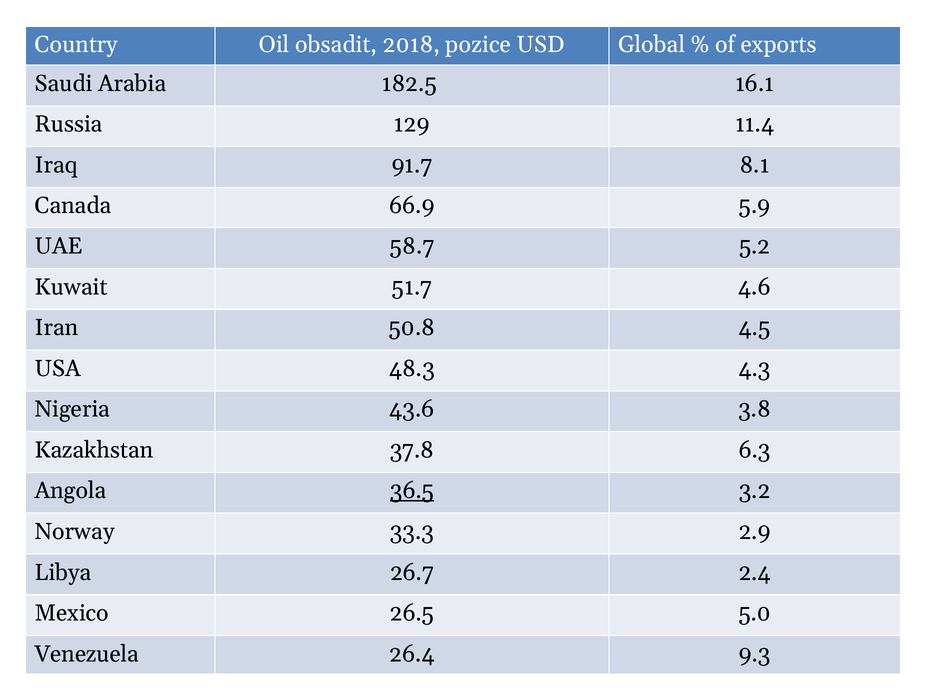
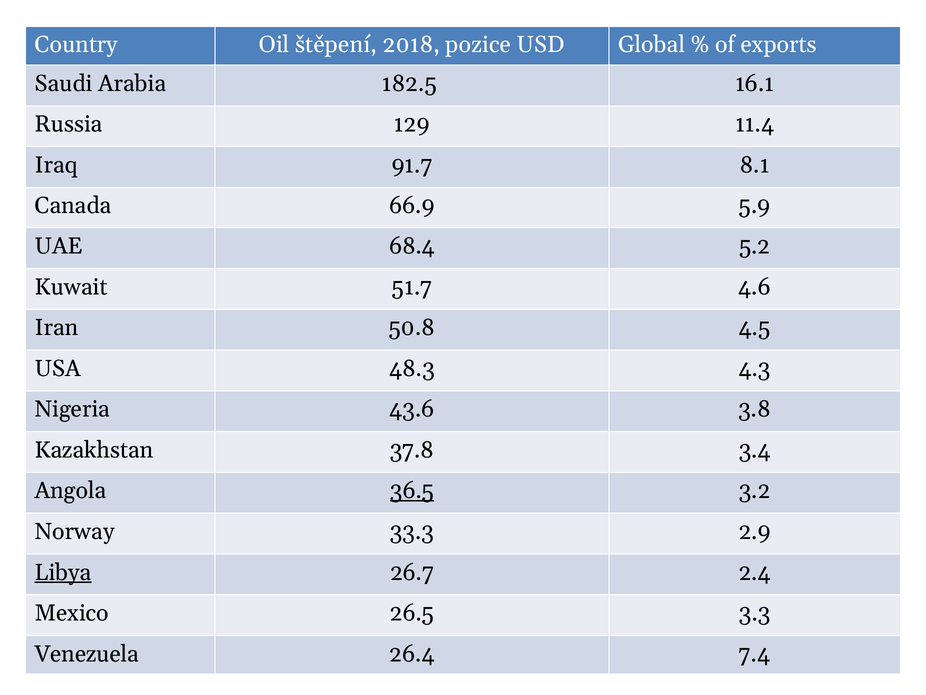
obsadit: obsadit -> štěpení (336, 45)
58.7: 58.7 -> 68.4 (412, 246)
6.3: 6.3 -> 3.4 (755, 450)
Libya underline: none -> present (63, 572)
5.0: 5.0 -> 3.3 (755, 613)
9.3: 9.3 -> 7.4 (755, 654)
